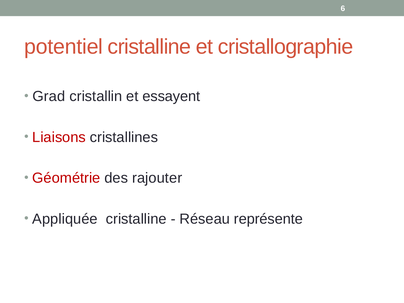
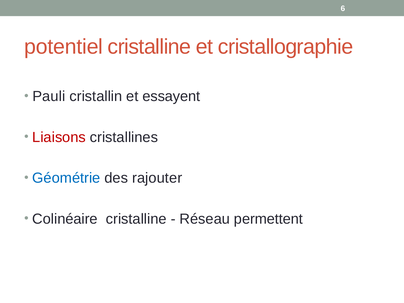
Grad: Grad -> Pauli (49, 96)
Géométrie colour: red -> blue (66, 178)
Appliquée: Appliquée -> Colinéaire (65, 219)
représente: représente -> permettent (268, 219)
